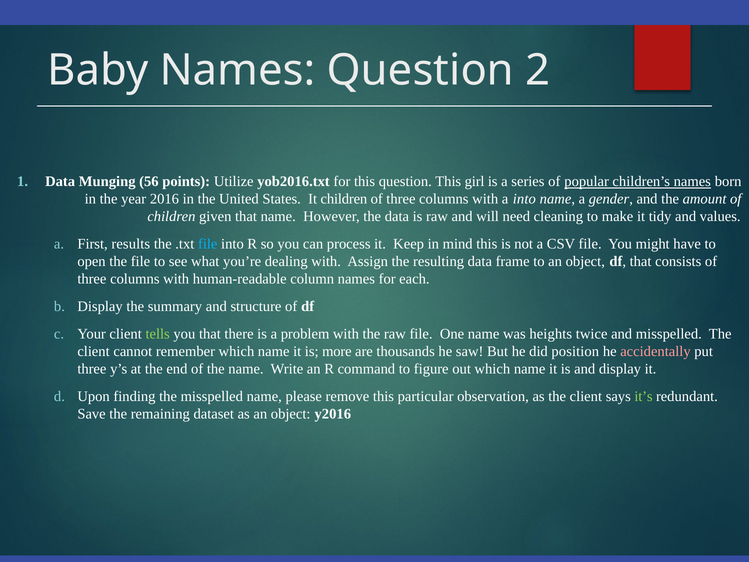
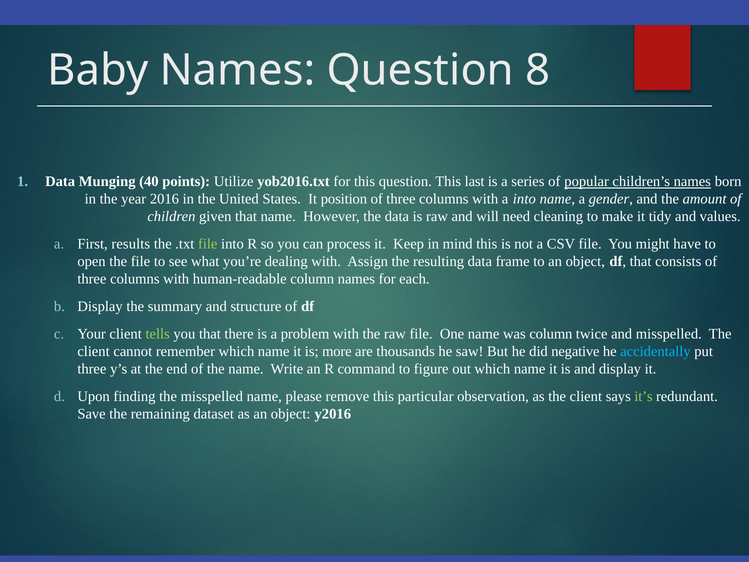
2: 2 -> 8 (538, 70)
56: 56 -> 40 (149, 181)
girl: girl -> last (475, 181)
It children: children -> position (344, 199)
file colour: light blue -> light green (208, 244)
was heights: heights -> column (551, 334)
position: position -> negative (575, 351)
accidentally colour: pink -> light blue (655, 351)
